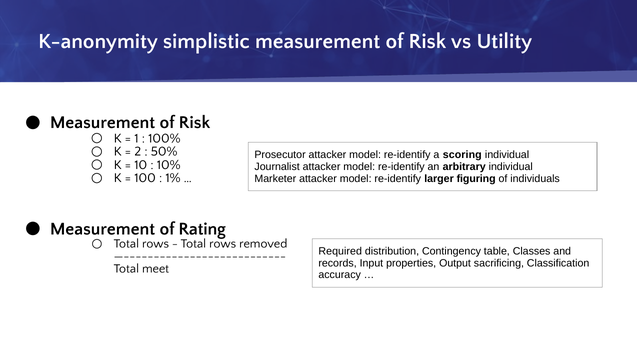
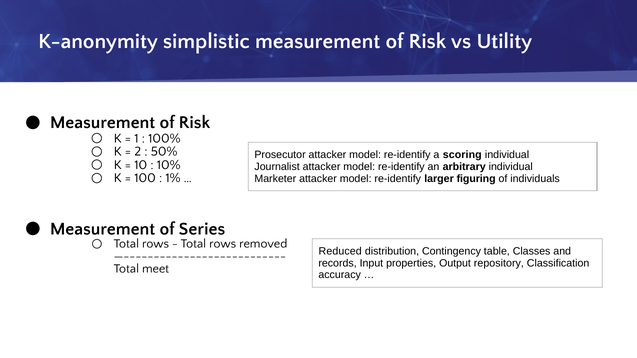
Rating: Rating -> Series (202, 229)
Required: Required -> Reduced (340, 251)
sacrificing: sacrificing -> repository (499, 263)
